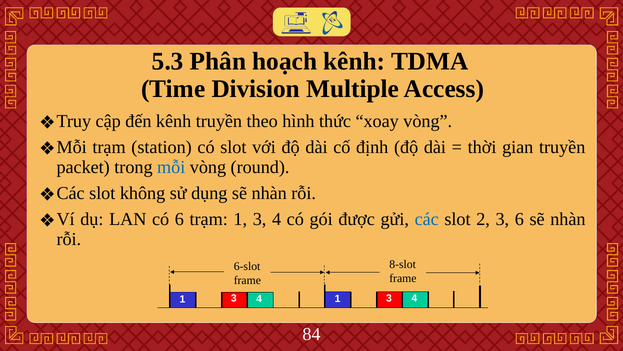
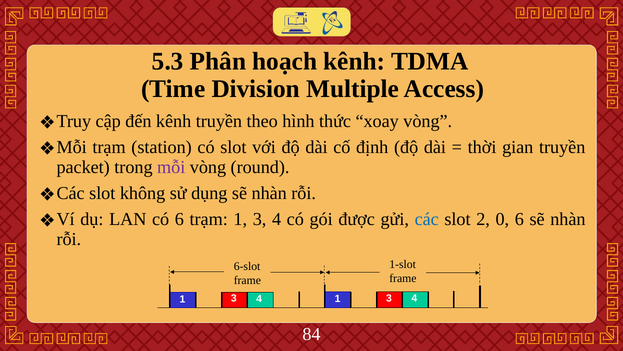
mỗi colour: blue -> purple (171, 167)
2 3: 3 -> 0 (502, 219)
8-slot: 8-slot -> 1-slot (403, 264)
